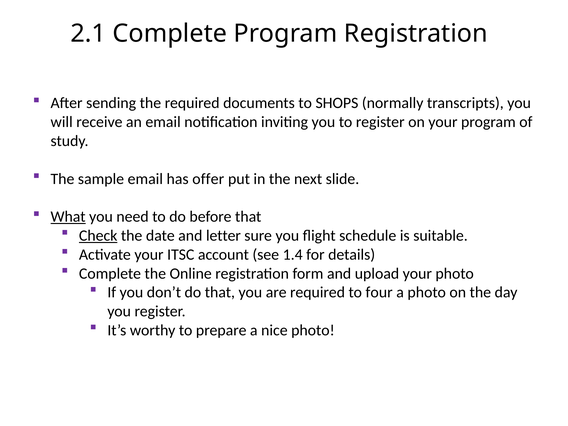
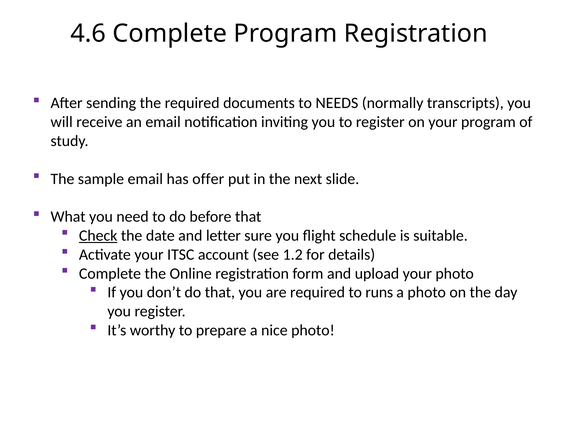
2.1: 2.1 -> 4.6 (88, 34)
SHOPS: SHOPS -> NEEDS (337, 103)
What underline: present -> none (68, 217)
1.4: 1.4 -> 1.2 (293, 255)
four: four -> runs (379, 292)
